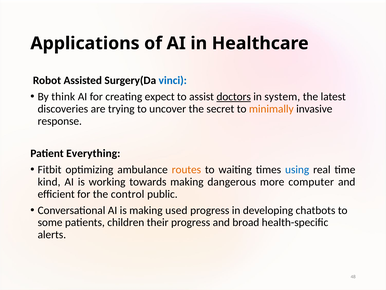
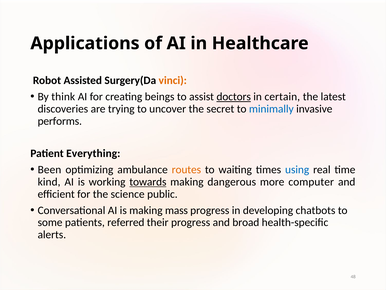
vinci colour: blue -> orange (173, 80)
expect: expect -> beings (160, 97)
system: system -> certain (282, 97)
minimally colour: orange -> blue (271, 109)
response: response -> performs (60, 121)
Fitbit: Fitbit -> Been (49, 169)
towards underline: none -> present (148, 182)
control: control -> science (128, 194)
used: used -> mass (176, 210)
children: children -> referred (126, 222)
